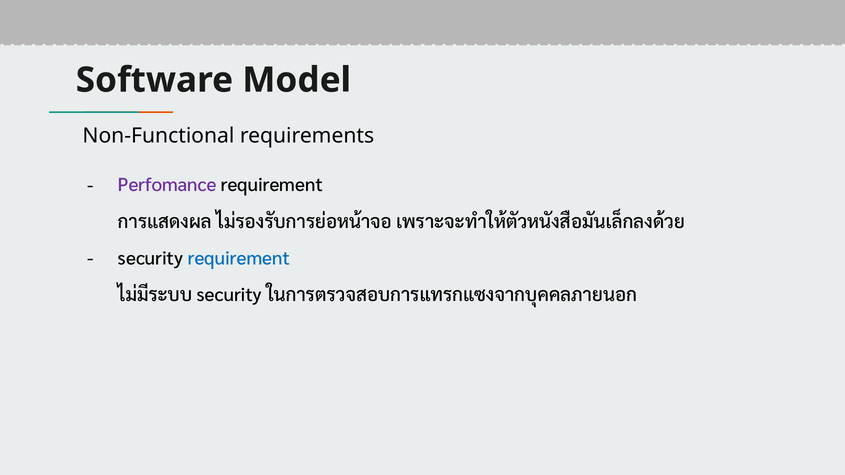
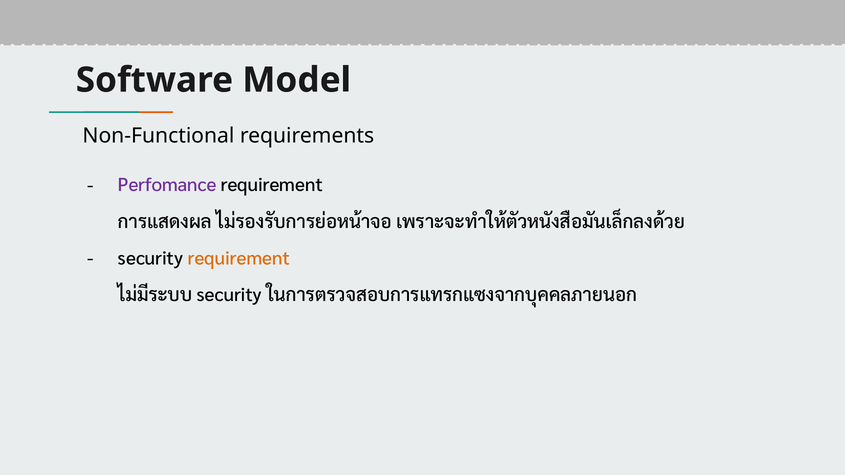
requirement colour: blue -> orange (239, 259)
